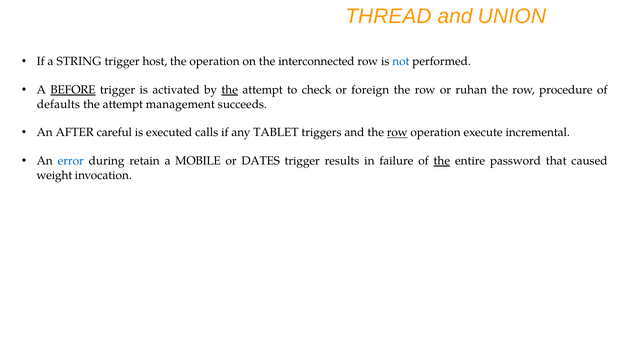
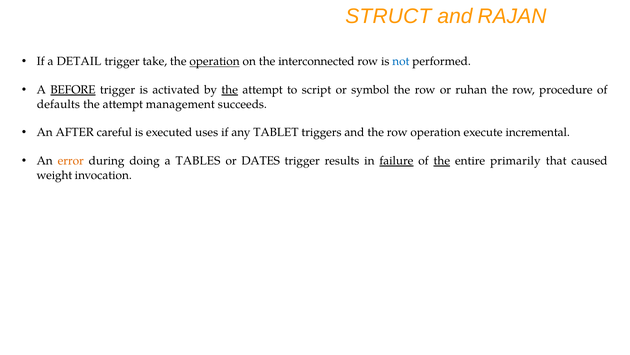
THREAD: THREAD -> STRUCT (388, 16)
UNION: UNION -> RAJAN (512, 16)
STRING: STRING -> DETAIL (79, 61)
host: host -> take (155, 61)
operation underline: none -> present (215, 61)
check: check -> script (316, 90)
foreign: foreign -> symbol (370, 90)
calls: calls -> uses (207, 132)
row underline: present -> none (397, 132)
error colour: blue -> orange (71, 161)
retain: retain -> doing (145, 161)
MOBILE: MOBILE -> TABLES (198, 161)
failure underline: none -> present (396, 161)
password: password -> primarily (515, 161)
